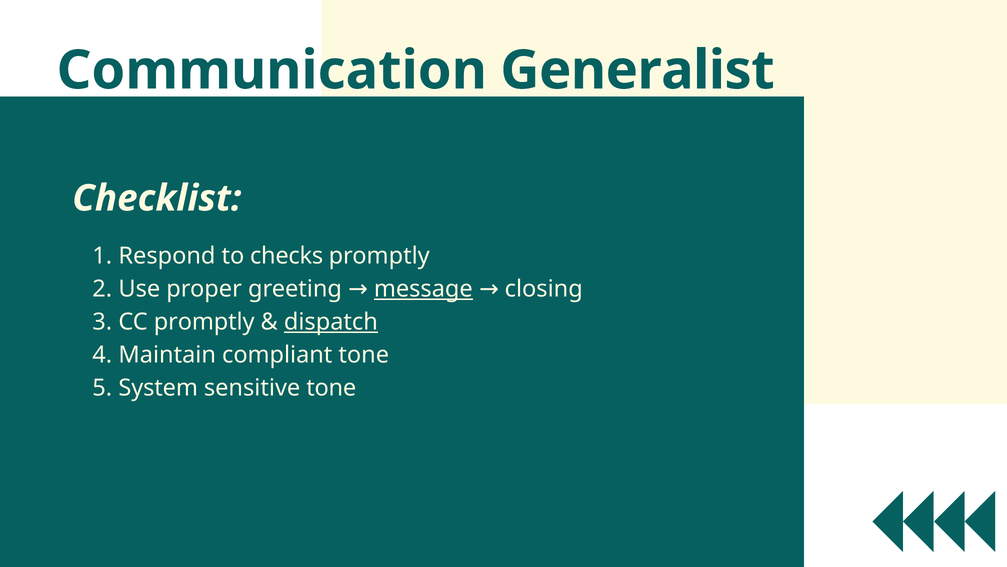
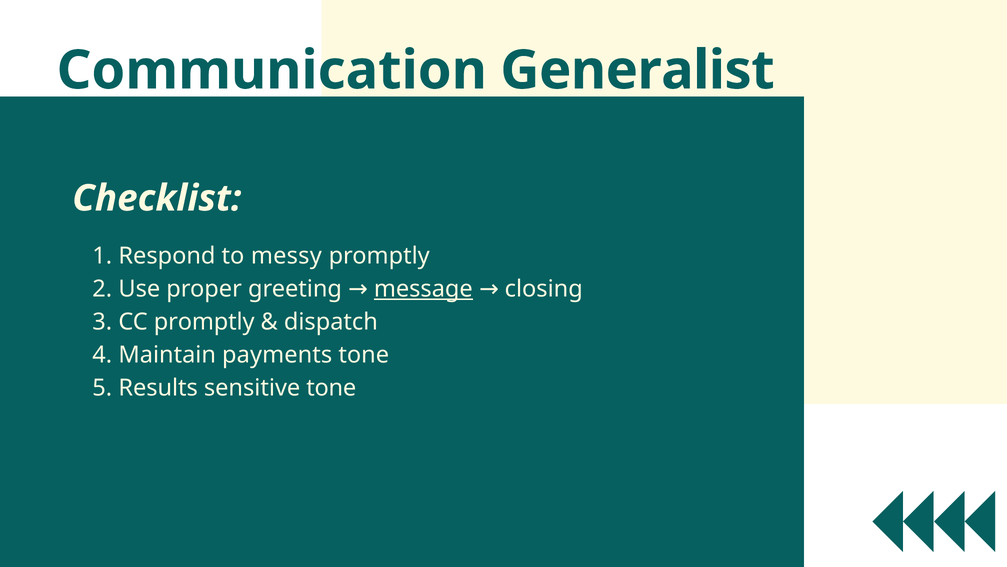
checks: checks -> messy (286, 256)
dispatch underline: present -> none (331, 322)
compliant: compliant -> payments (277, 355)
System: System -> Results (158, 388)
